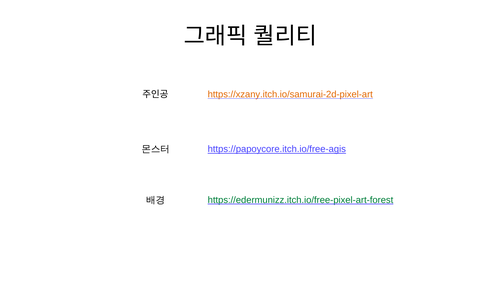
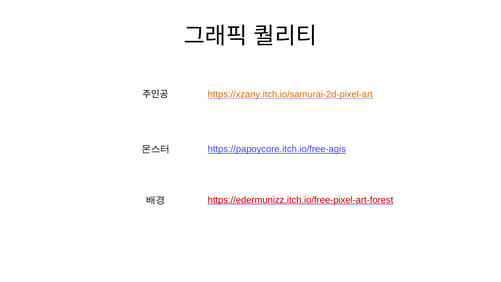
https://edermunizz.itch.io/free-pixel-art-forest colour: green -> red (301, 200)
